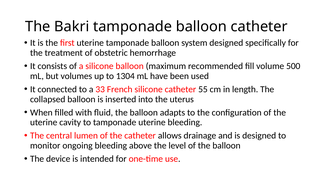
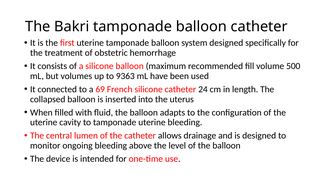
1304: 1304 -> 9363 (125, 76)
33: 33 -> 69 (100, 89)
55: 55 -> 24 (203, 89)
